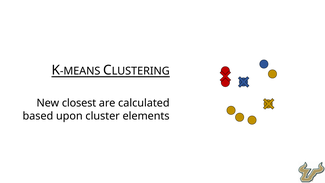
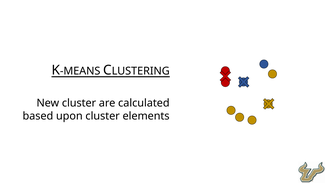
New closest: closest -> cluster (79, 103)
